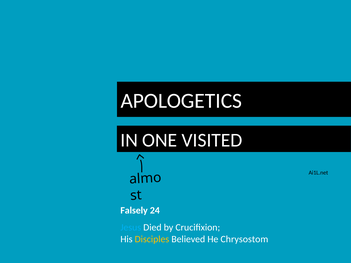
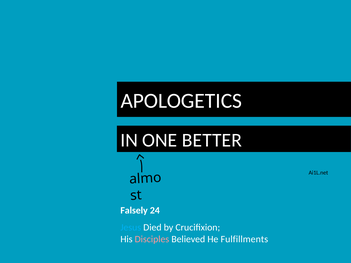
VISITED: VISITED -> BETTER (212, 140)
Disciples colour: yellow -> pink (152, 239)
Chrysostom: Chrysostom -> Fulfillments (244, 239)
